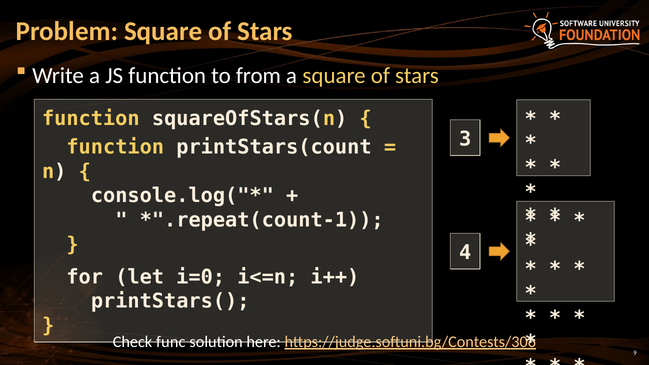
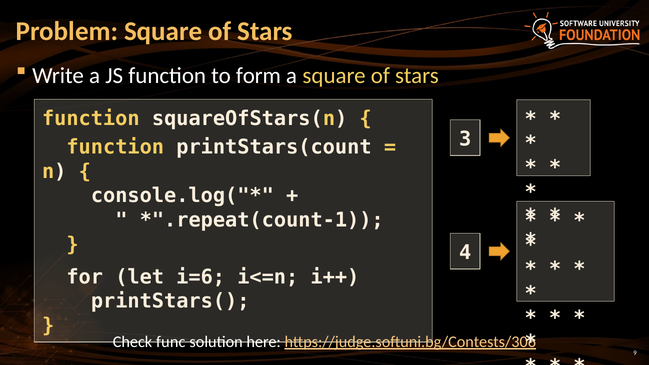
from: from -> form (258, 75)
i=0: i=0 -> i=6 (201, 277)
